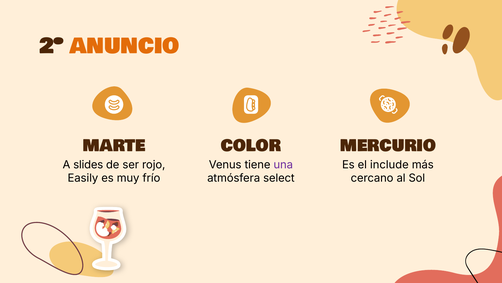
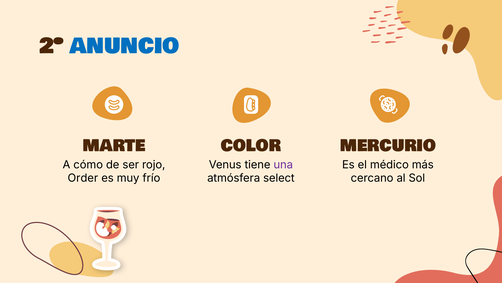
ANUNCIO colour: orange -> blue (125, 46)
slides: slides -> cómo (88, 164)
include: include -> médico (389, 164)
Easily: Easily -> Order (83, 178)
